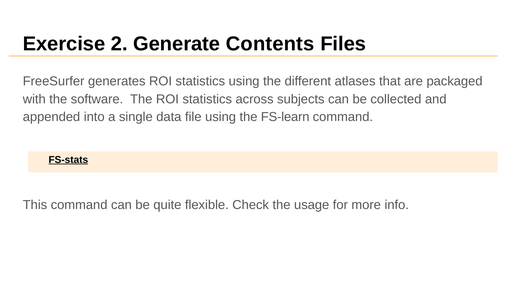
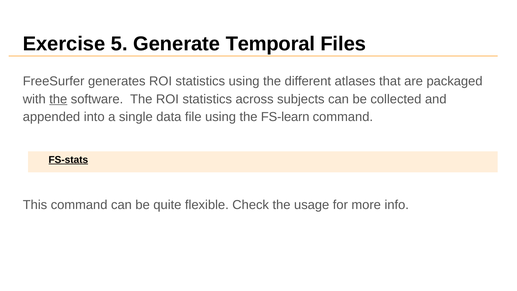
2: 2 -> 5 (119, 44)
Contents: Contents -> Temporal (270, 44)
the underline: none -> present (58, 99)
